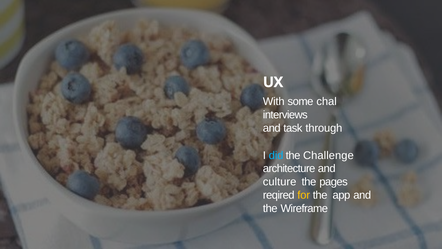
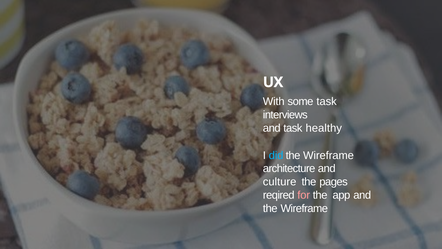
some chal: chal -> task (327, 101)
through: through -> healthy (324, 128)
Challenge: Challenge -> Wireframe (328, 155)
for colour: yellow -> pink (304, 195)
